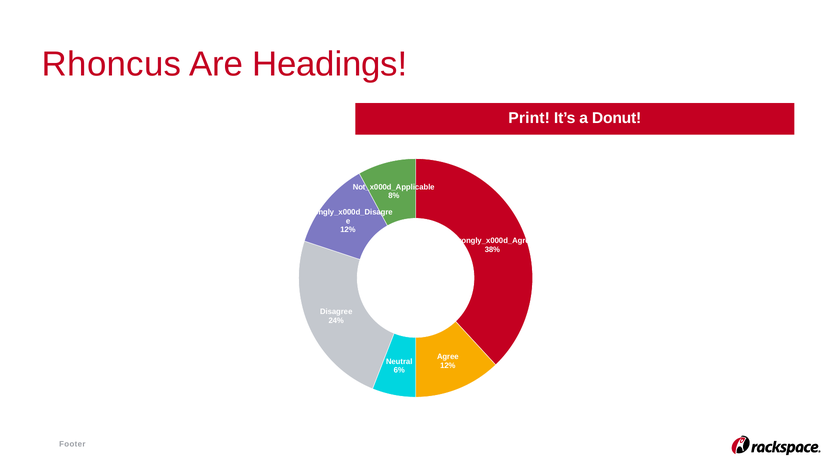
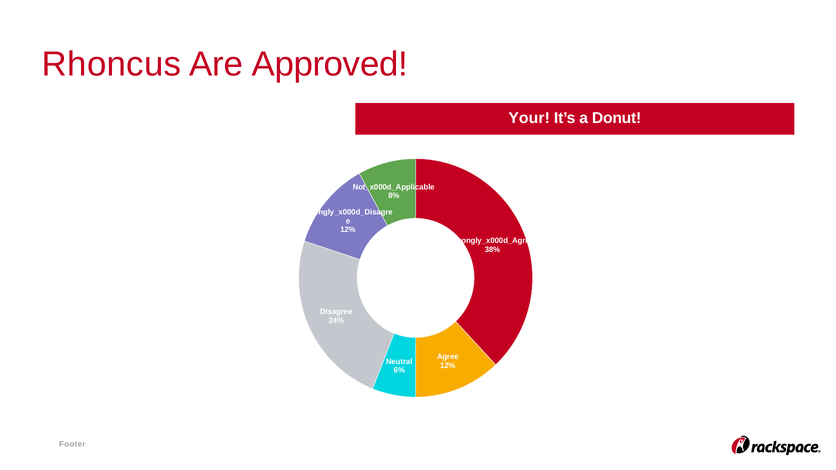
Headings: Headings -> Approved (330, 64)
Print: Print -> Your (529, 118)
